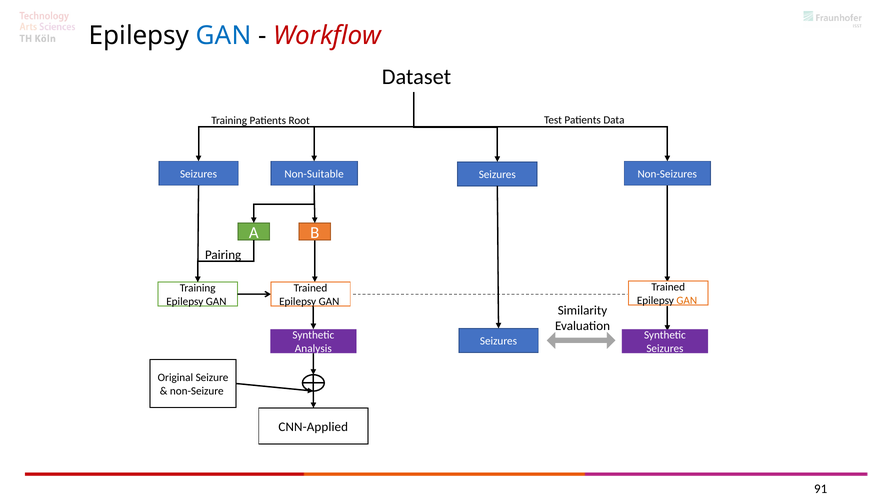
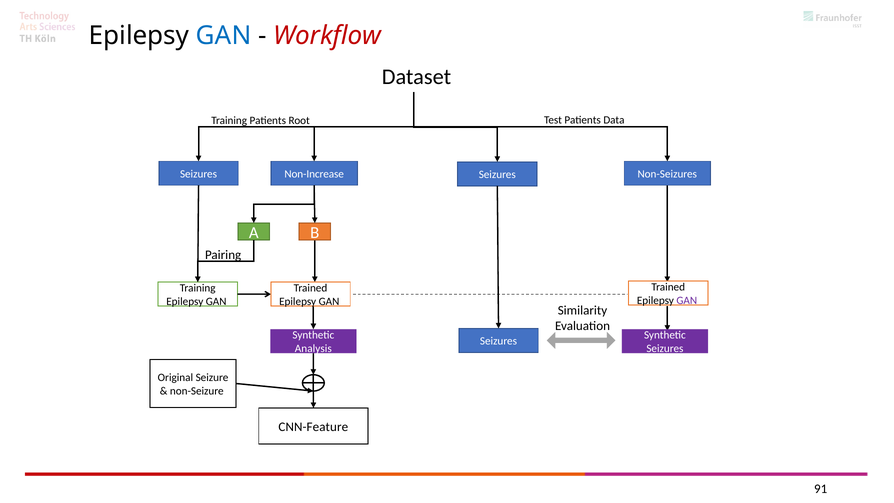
Non-Suitable: Non-Suitable -> Non-Increase (314, 174)
GAN colour: orange -> purple (687, 300)
CNN-Applied: CNN-Applied -> CNN-Feature (313, 427)
